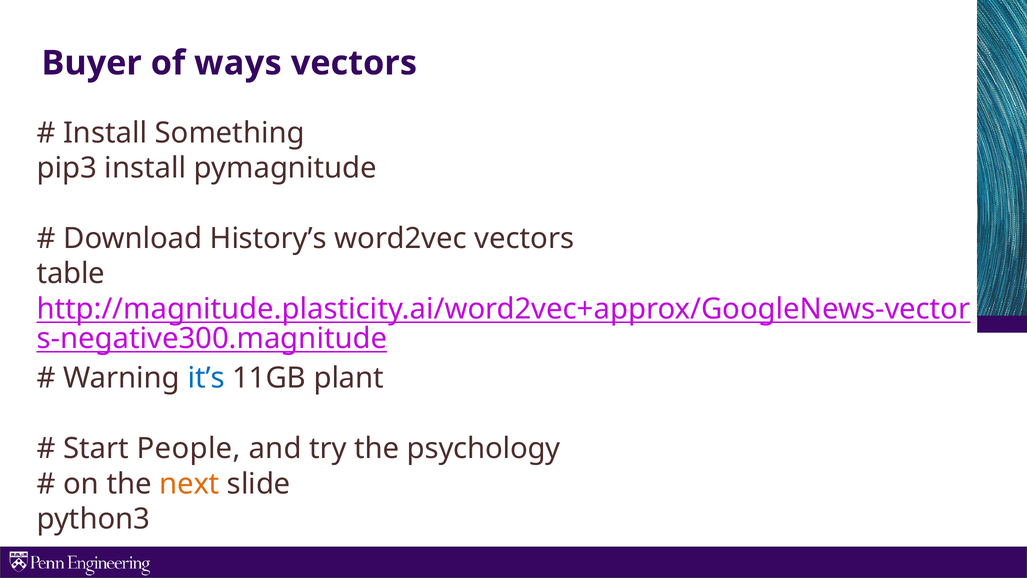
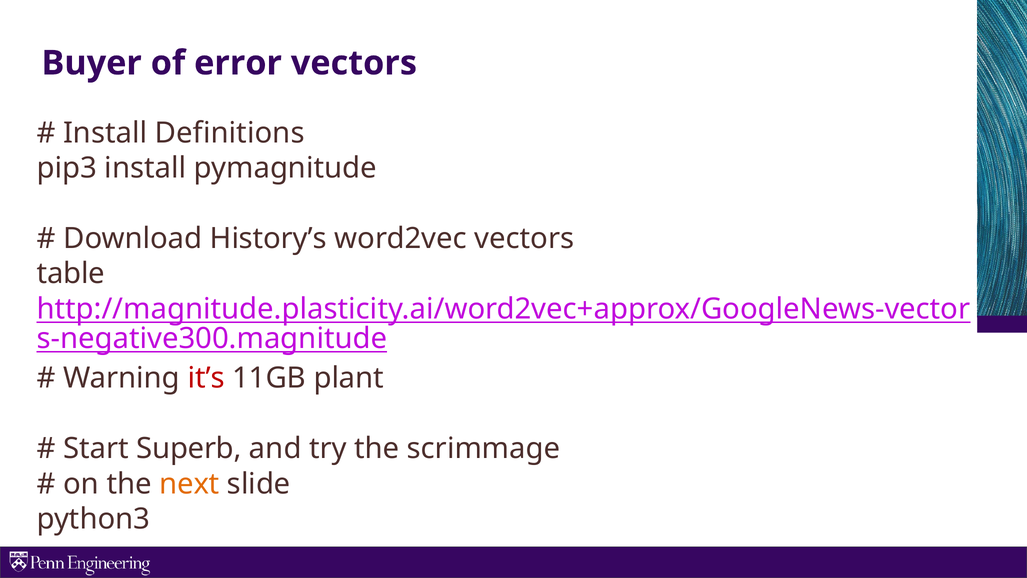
ways: ways -> error (238, 63)
Something: Something -> Definitions (230, 133)
it’s colour: blue -> red (206, 378)
People: People -> Superb (189, 448)
psychology: psychology -> scrimmage (484, 448)
